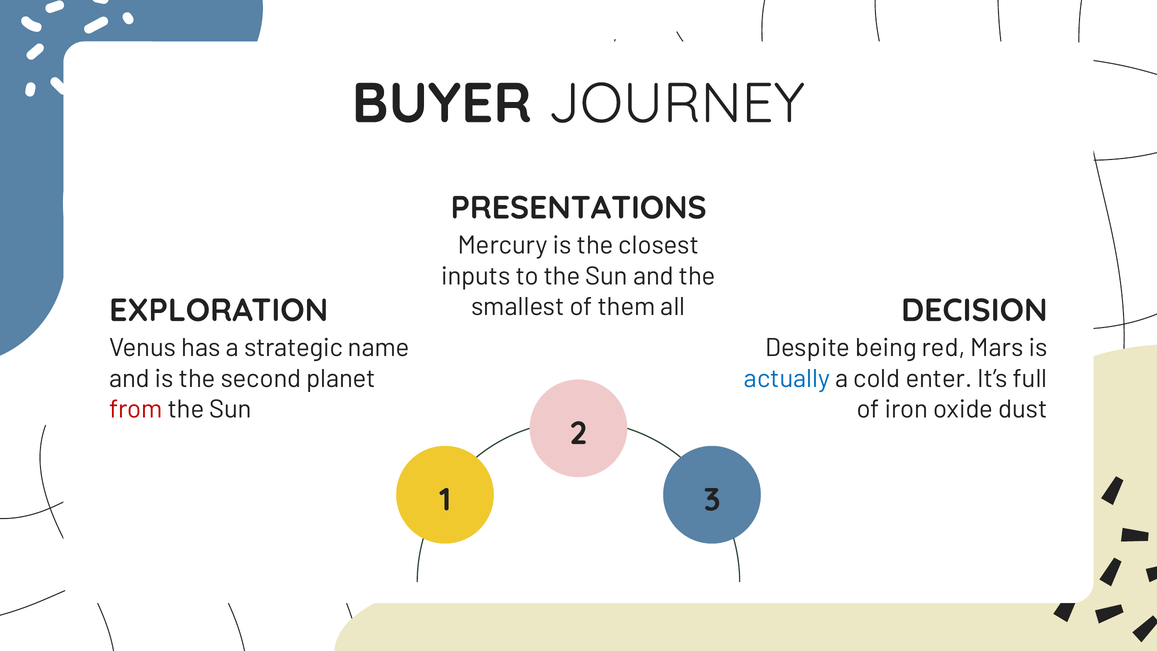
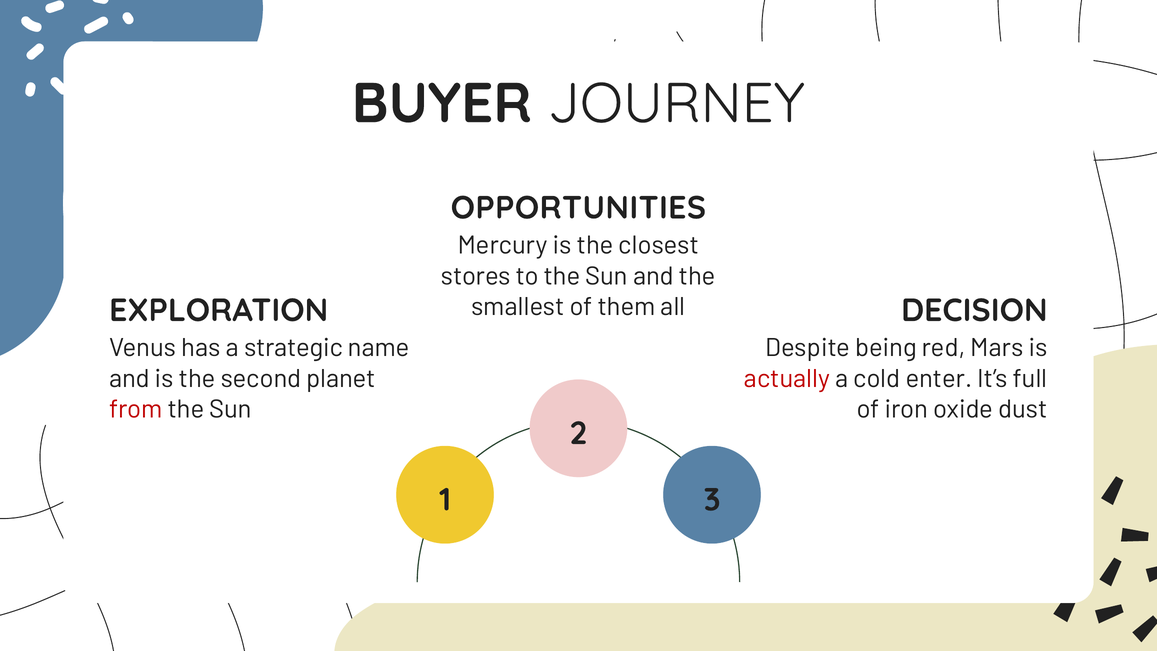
PRESENTATIONS: PRESENTATIONS -> OPPORTUNITIES (578, 208)
inputs: inputs -> stores (476, 276)
actually colour: blue -> red (787, 378)
